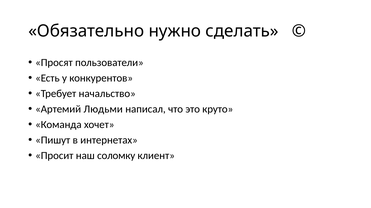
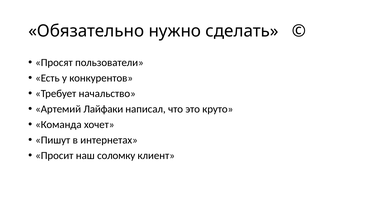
Людьми: Людьми -> Лайфаки (103, 109)
